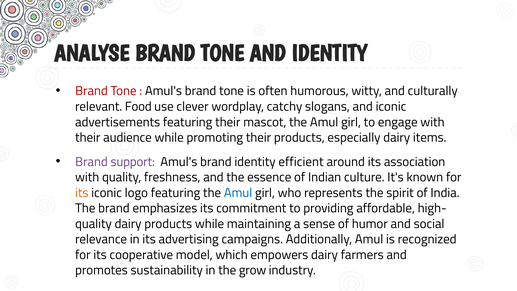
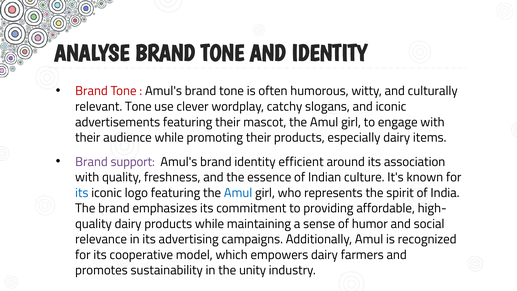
relevant Food: Food -> Tone (138, 107)
its colour: orange -> blue (82, 193)
grow: grow -> unity (253, 270)
